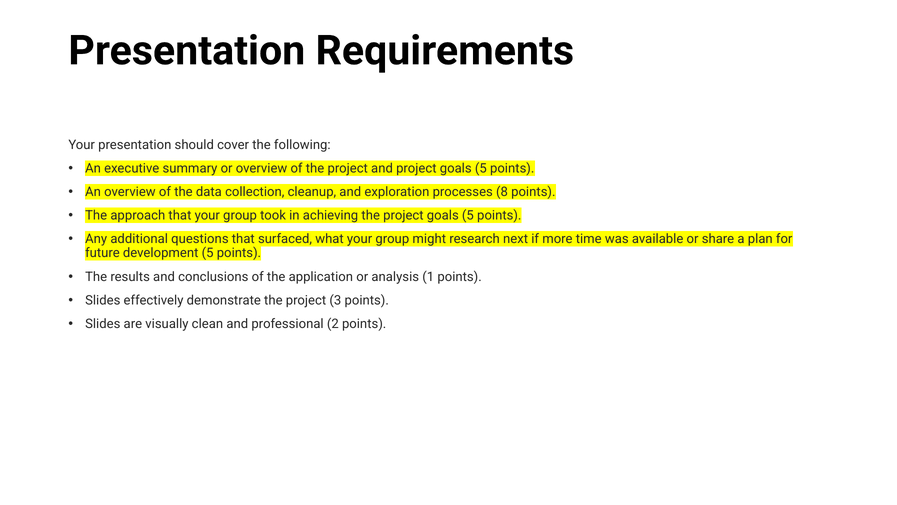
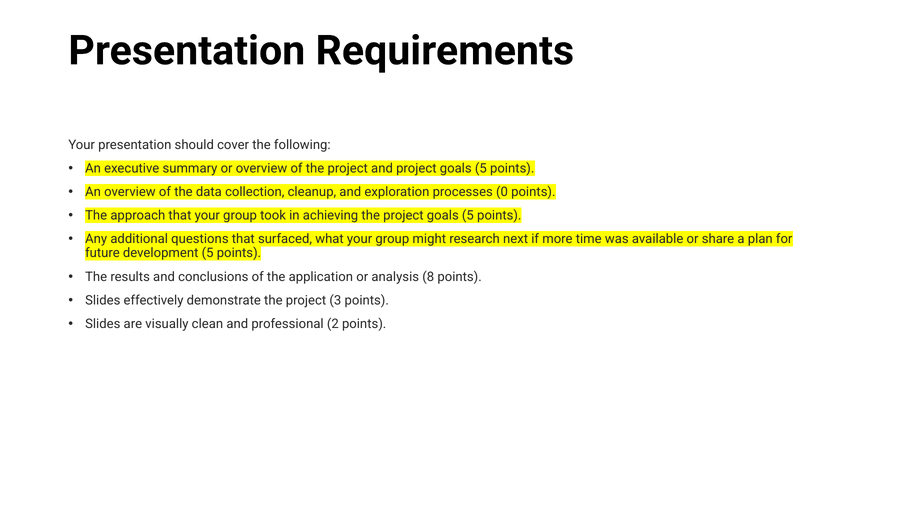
8: 8 -> 0 (502, 192)
1: 1 -> 8 (428, 276)
